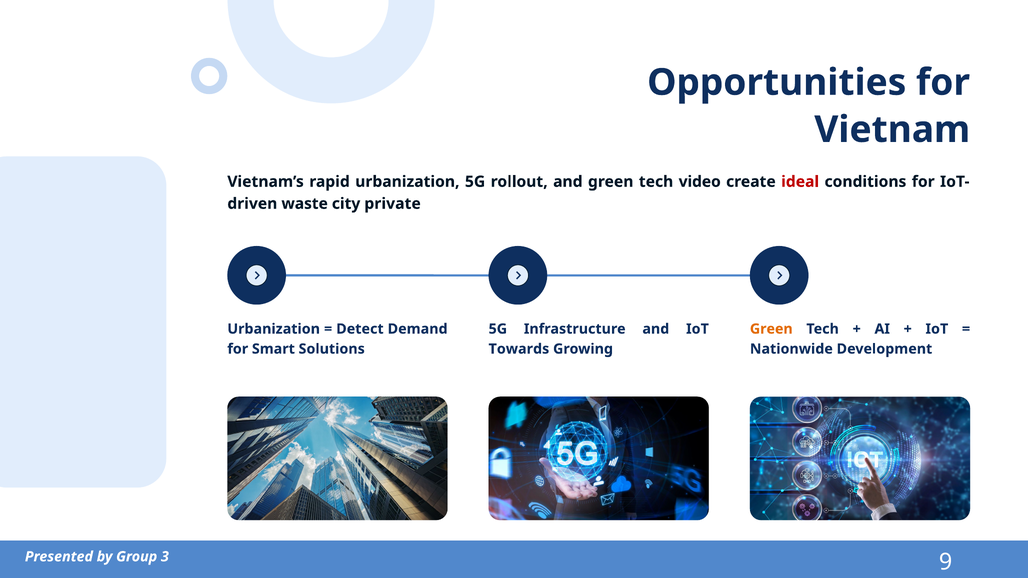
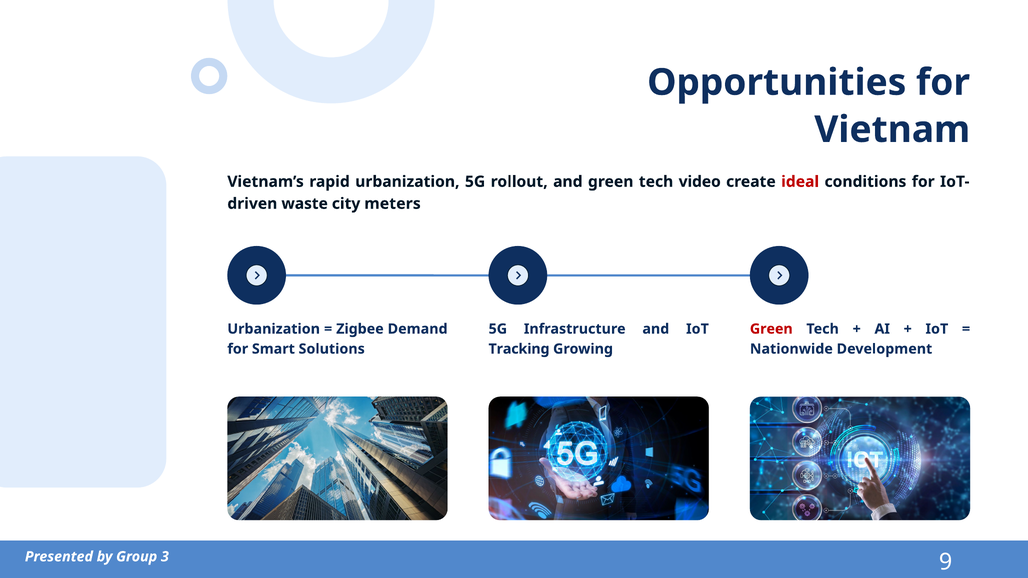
private: private -> meters (393, 204)
Detect: Detect -> Zigbee (360, 329)
Green colour: orange -> red (771, 329)
Towards: Towards -> Tracking (519, 349)
